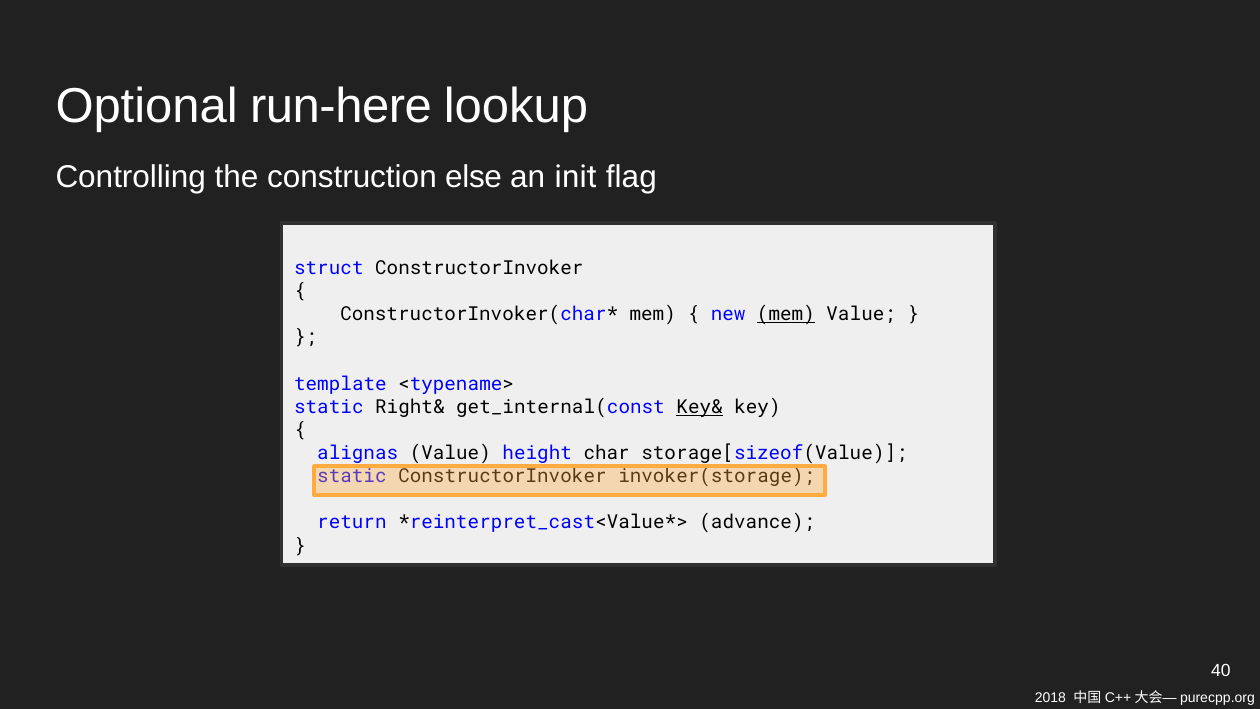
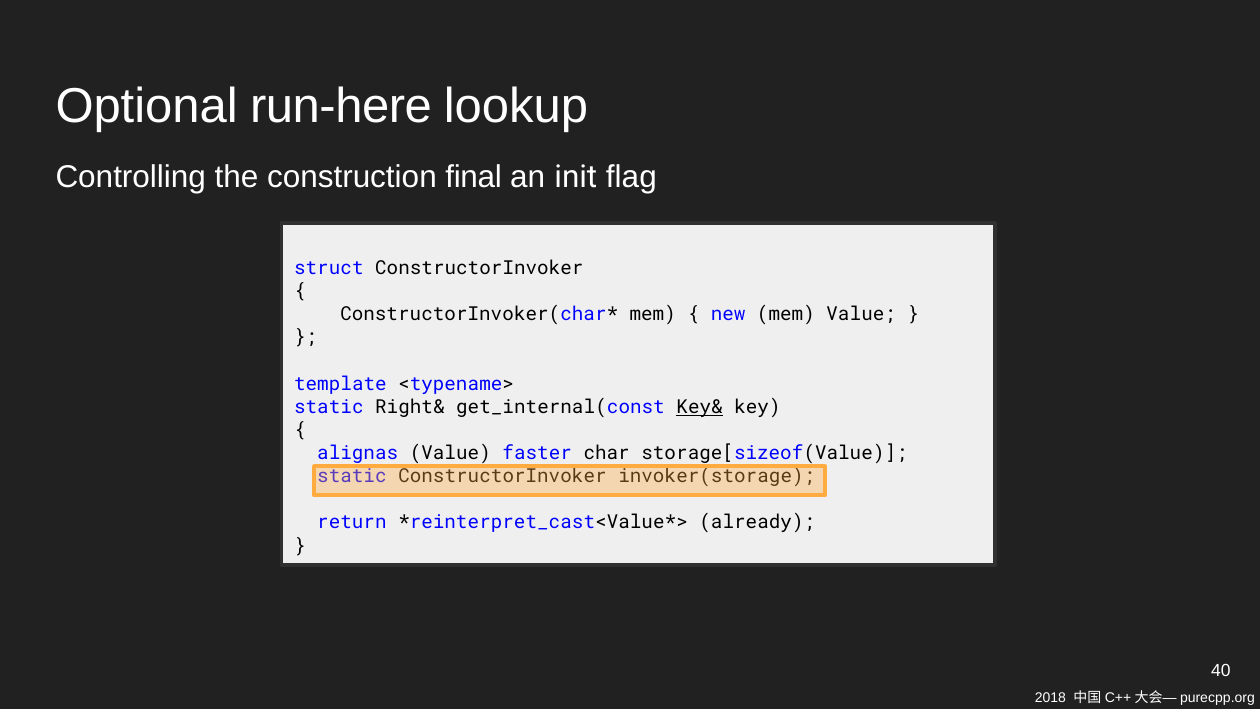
else: else -> final (474, 177)
mem underline: present -> none (786, 314)
height: height -> faster (537, 453)
advance: advance -> already (757, 522)
